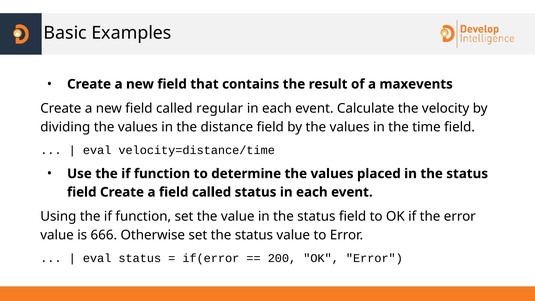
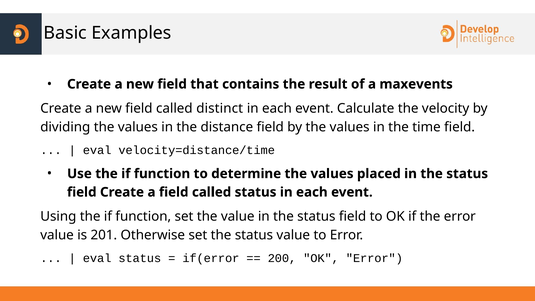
regular: regular -> distinct (220, 109)
666: 666 -> 201 (104, 235)
